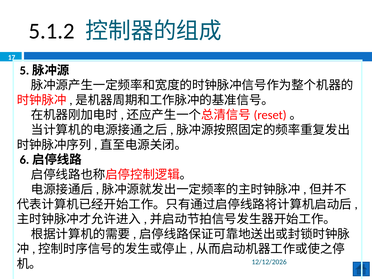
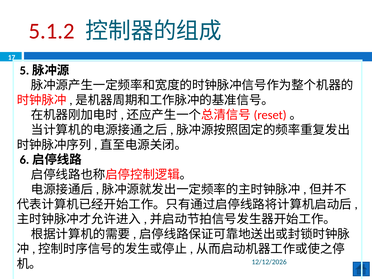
5.1.2 colour: black -> red (52, 31)
